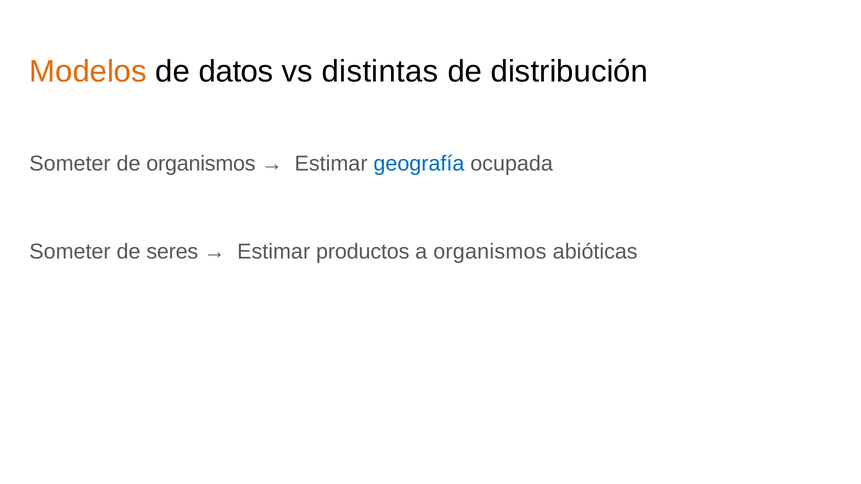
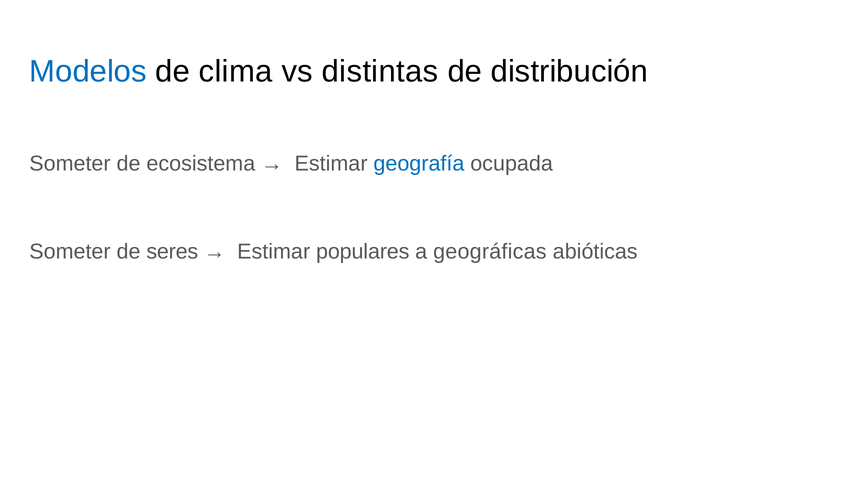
Modelos colour: orange -> blue (88, 71)
datos: datos -> clima (236, 71)
de organismos: organismos -> ecosistema (201, 164)
productos: productos -> populares (363, 252)
a organismos: organismos -> geográficas (490, 252)
